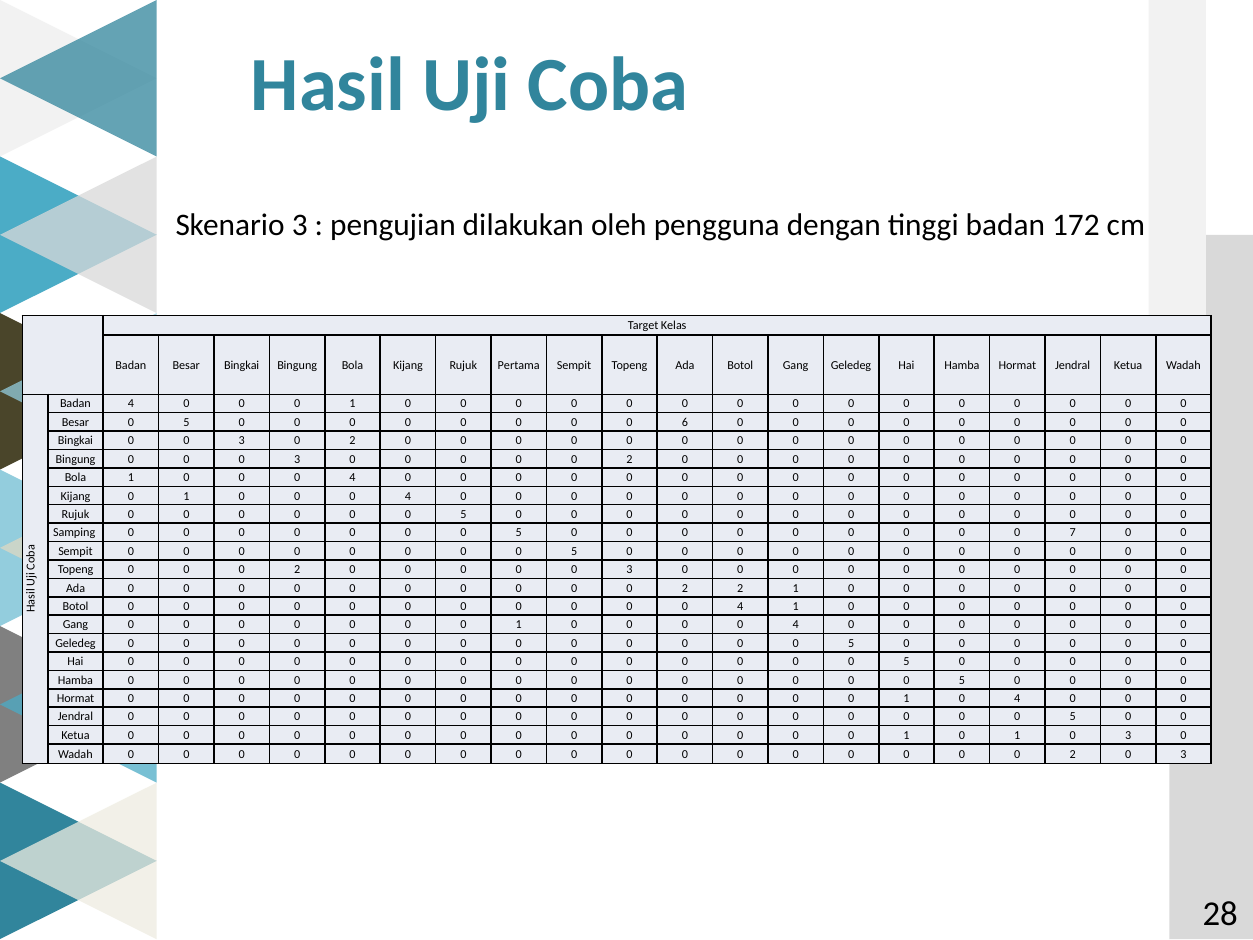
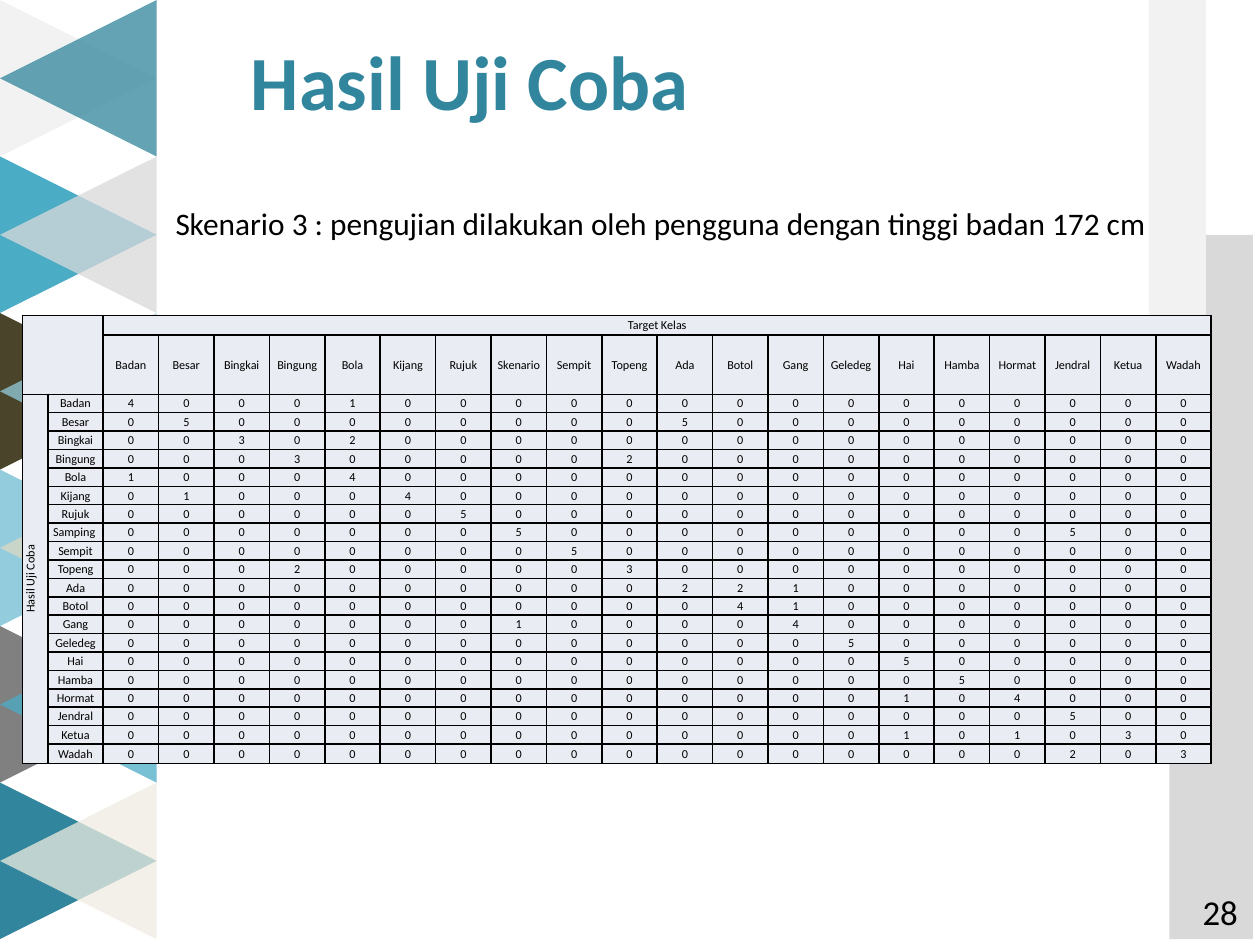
Rujuk Pertama: Pertama -> Skenario (519, 365)
6: 6 -> 5 (685, 422)
7: 7 -> 5 (1073, 533)
